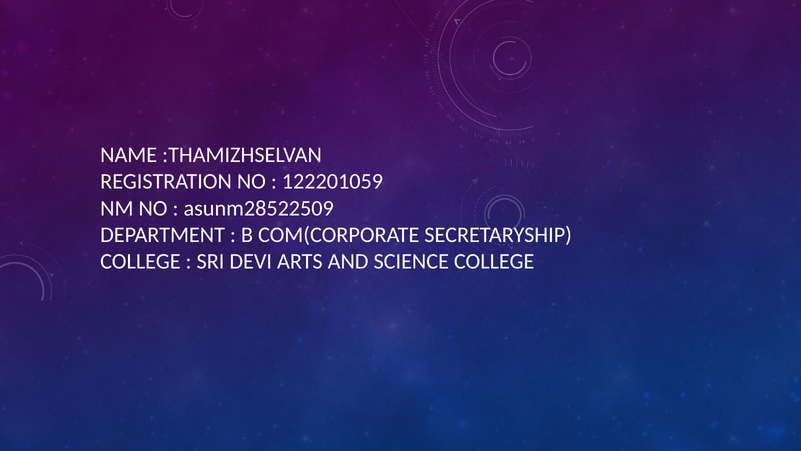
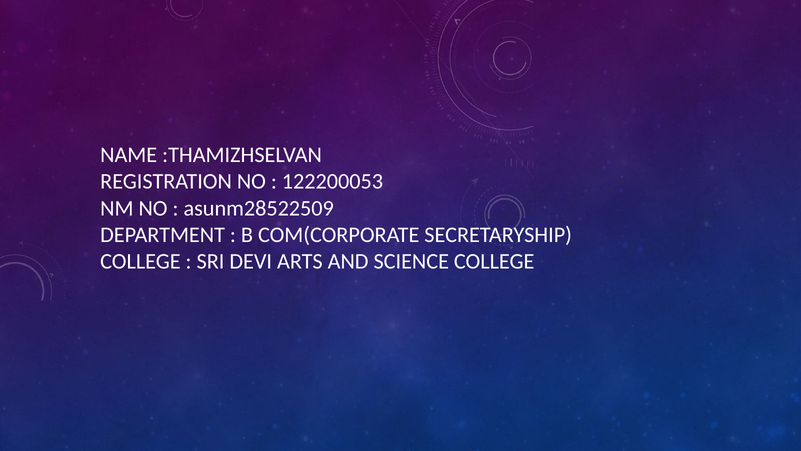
122201059: 122201059 -> 122200053 (332, 181)
